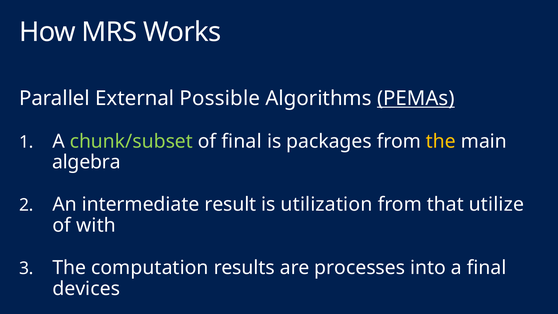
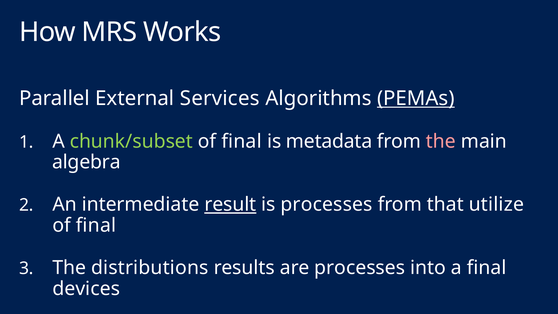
Possible: Possible -> Services (220, 98)
packages: packages -> metadata (329, 141)
the colour: yellow -> pink (441, 141)
result underline: none -> present (230, 205)
is utilization: utilization -> processes (327, 205)
with: with -> final (96, 225)
computation: computation -> distributions (150, 268)
